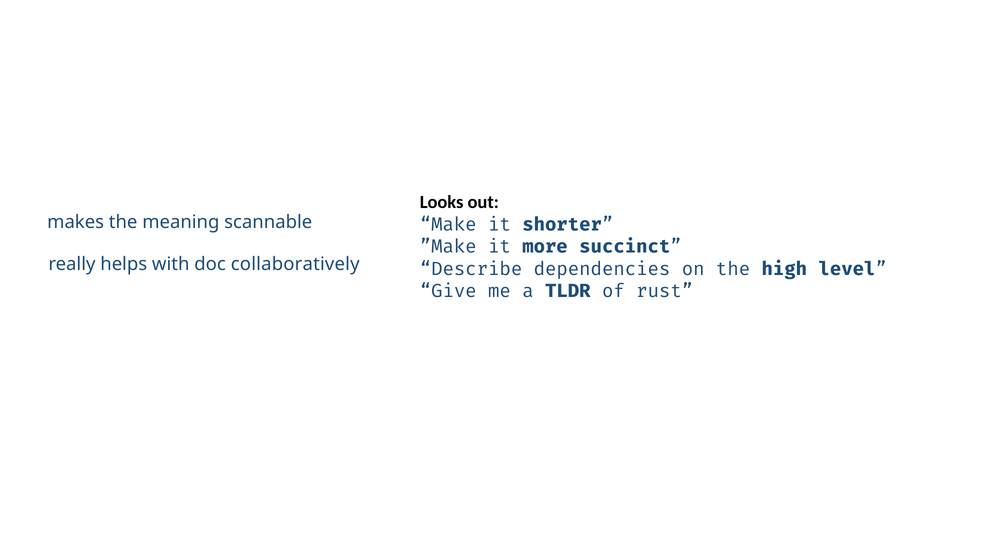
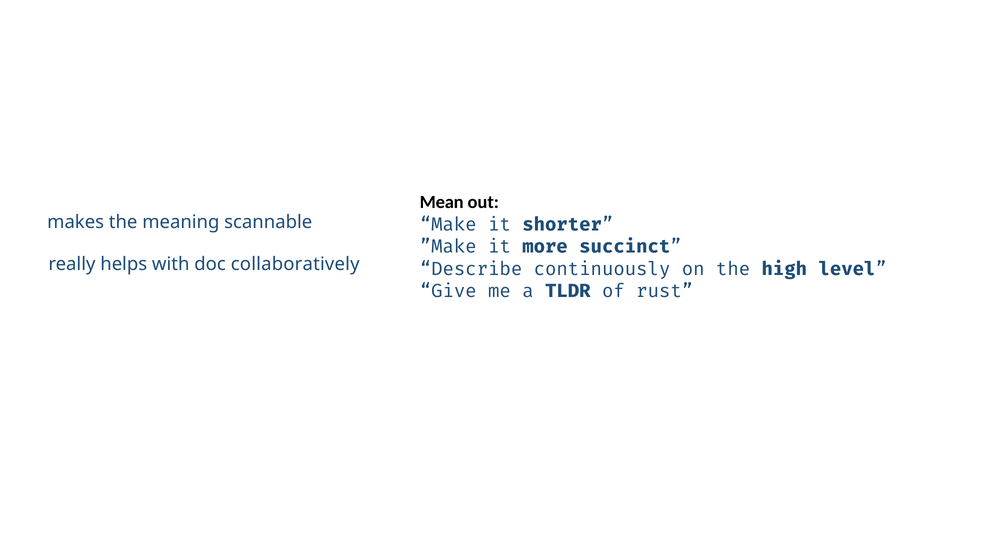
Looks: Looks -> Mean (442, 202)
dependencies: dependencies -> continuously (602, 269)
